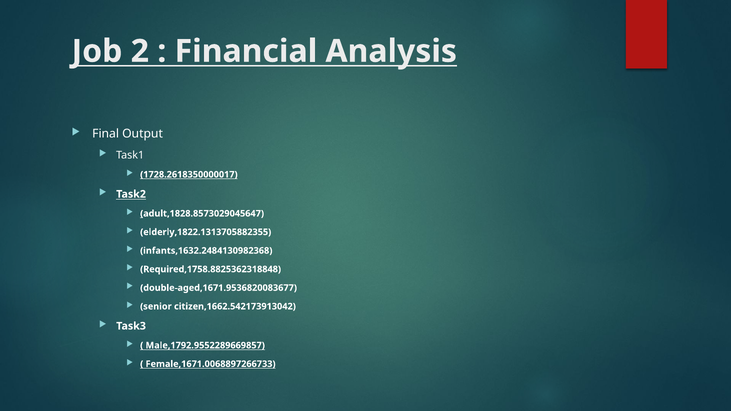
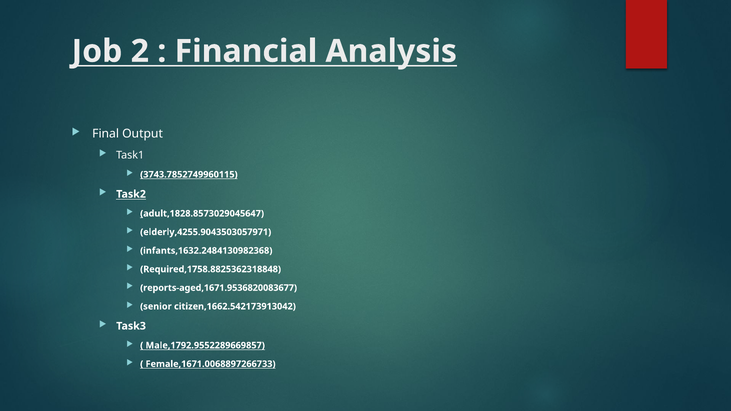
1728.2618350000017: 1728.2618350000017 -> 3743.7852749960115 (189, 175)
elderly,1822.1313705882355: elderly,1822.1313705882355 -> elderly,4255.9043503057971 (206, 232)
double-aged,1671.9536820083677: double-aged,1671.9536820083677 -> reports-aged,1671.9536820083677 (219, 288)
